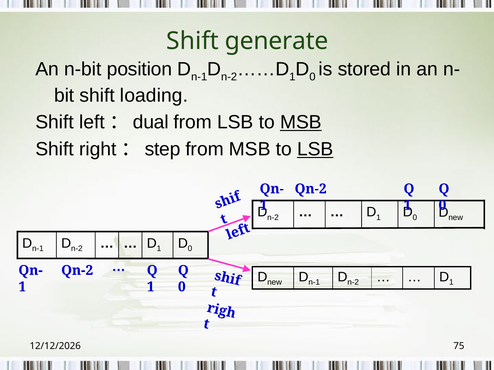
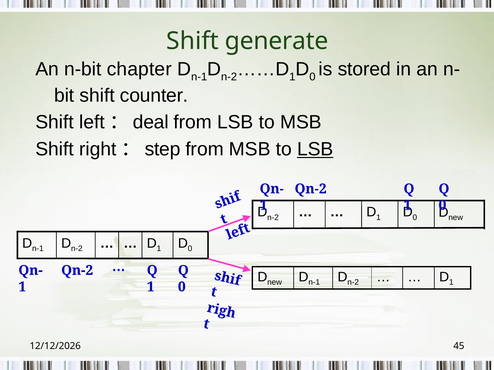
position: position -> chapter (139, 69)
loading: loading -> counter (154, 96)
dual: dual -> deal (151, 122)
MSB underline: present -> none (301, 122)
75: 75 -> 45 (459, 346)
